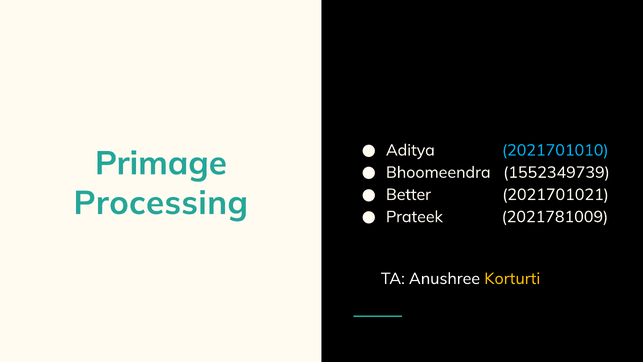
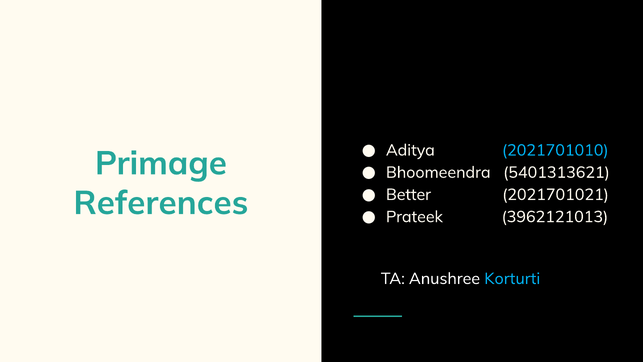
1552349739: 1552349739 -> 5401313621 (556, 172)
Processing: Processing -> References (161, 203)
2021781009: 2021781009 -> 3962121013 (555, 217)
Korturti colour: yellow -> light blue (512, 278)
